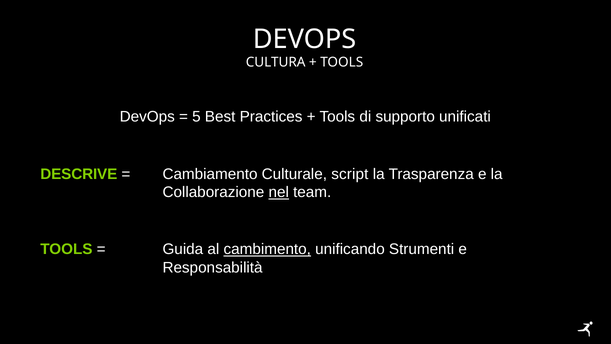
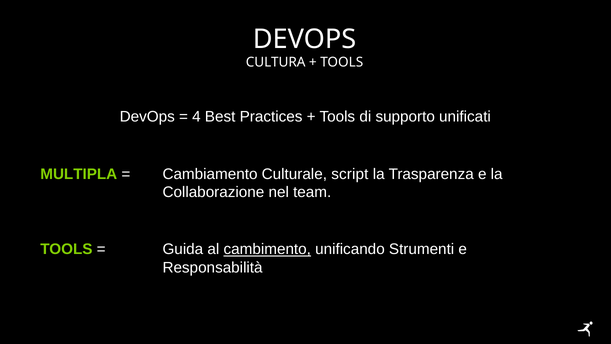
5: 5 -> 4 (196, 117)
DESCRIVE: DESCRIVE -> MULTIPLA (79, 174)
nel underline: present -> none (279, 192)
